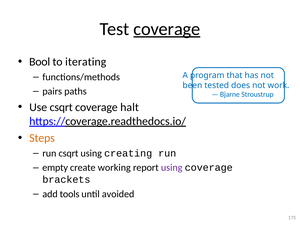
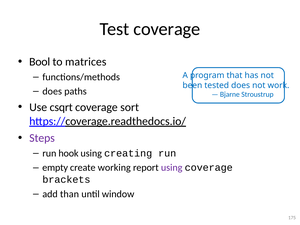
coverage underline: present -> none (167, 29)
iterating: iterating -> matrices (86, 62)
pairs: pairs -> does (52, 91)
halt: halt -> sort (130, 107)
Steps colour: orange -> purple (42, 138)
run csqrt: csqrt -> hook (68, 153)
tools: tools -> than (69, 194)
avoided: avoided -> window (118, 194)
